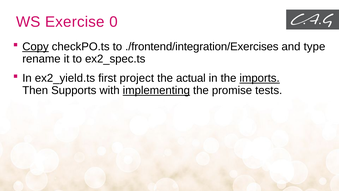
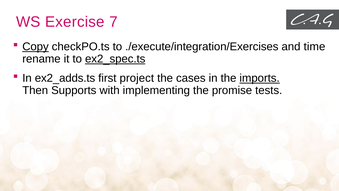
0: 0 -> 7 (113, 22)
./frontend/integration/Exercises: ./frontend/integration/Exercises -> ./execute/integration/Exercises (202, 47)
type: type -> time (314, 47)
ex2_spec.ts underline: none -> present (115, 59)
ex2_yield.ts: ex2_yield.ts -> ex2_adds.ts (65, 78)
actual: actual -> cases (191, 78)
implementing underline: present -> none (156, 90)
